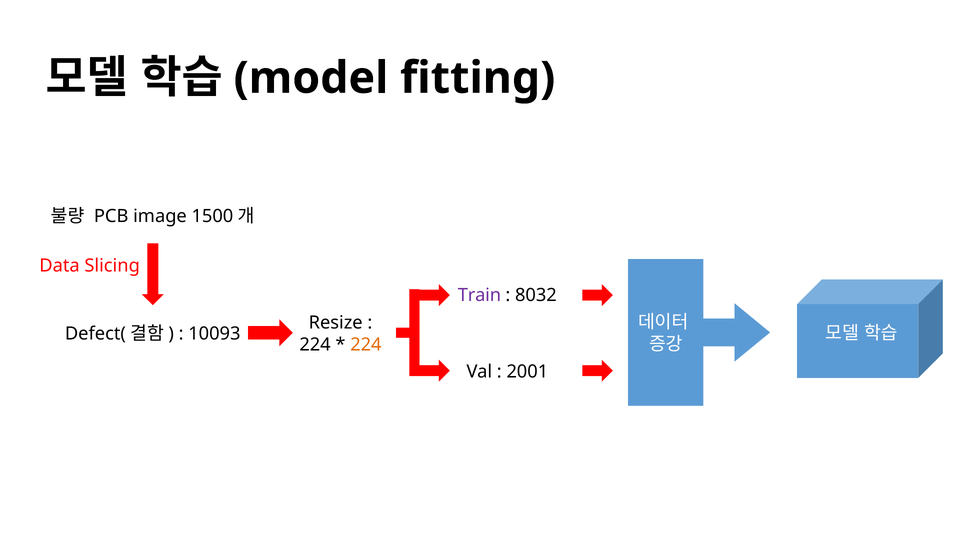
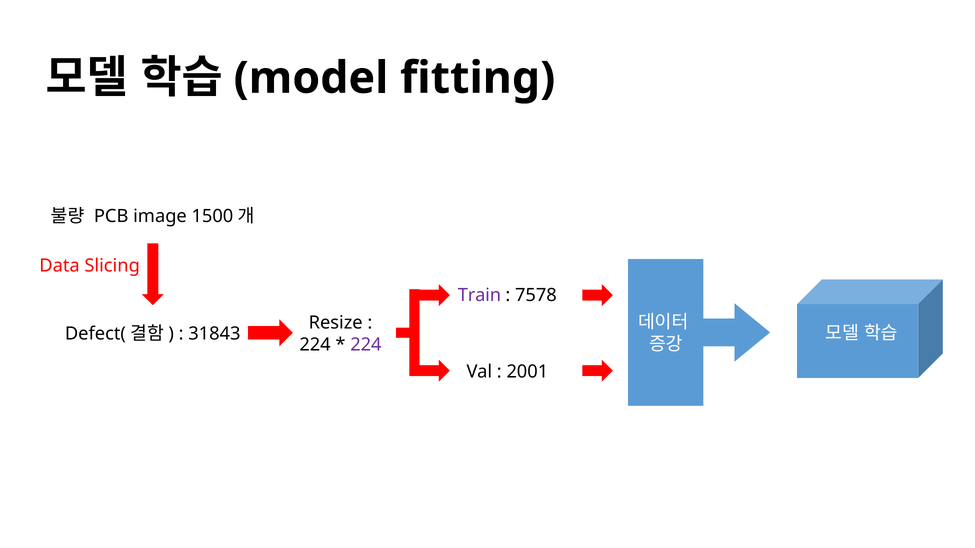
8032: 8032 -> 7578 (536, 296)
10093: 10093 -> 31843 (214, 334)
224 colour: orange -> purple (366, 345)
